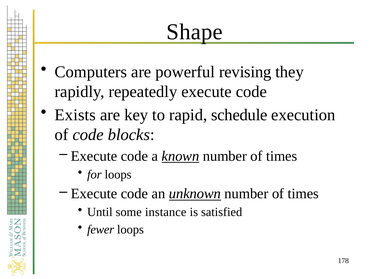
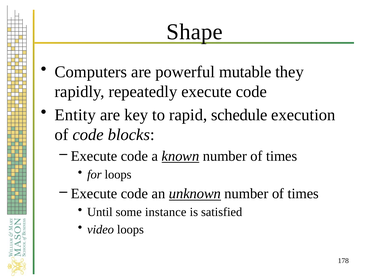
revising: revising -> mutable (245, 72)
Exists: Exists -> Entity (75, 115)
fewer: fewer -> video (101, 229)
